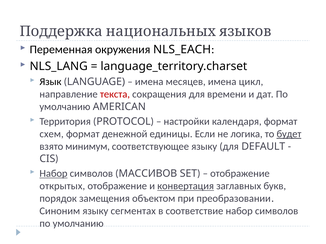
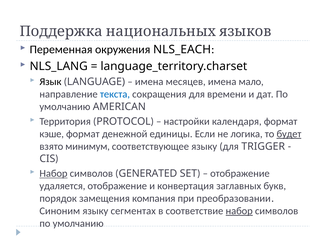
цикл: цикл -> мало (251, 82)
текста colour: red -> blue (115, 94)
схем: схем -> кэше (52, 134)
DEFAULT: DEFAULT -> TRIGGER (263, 147)
МАССИВОВ: МАССИВОВ -> GENERATED (148, 174)
открытых: открытых -> удаляется (62, 186)
конвертация underline: present -> none (186, 186)
объектом: объектом -> компания (154, 199)
набор underline: none -> present (239, 211)
